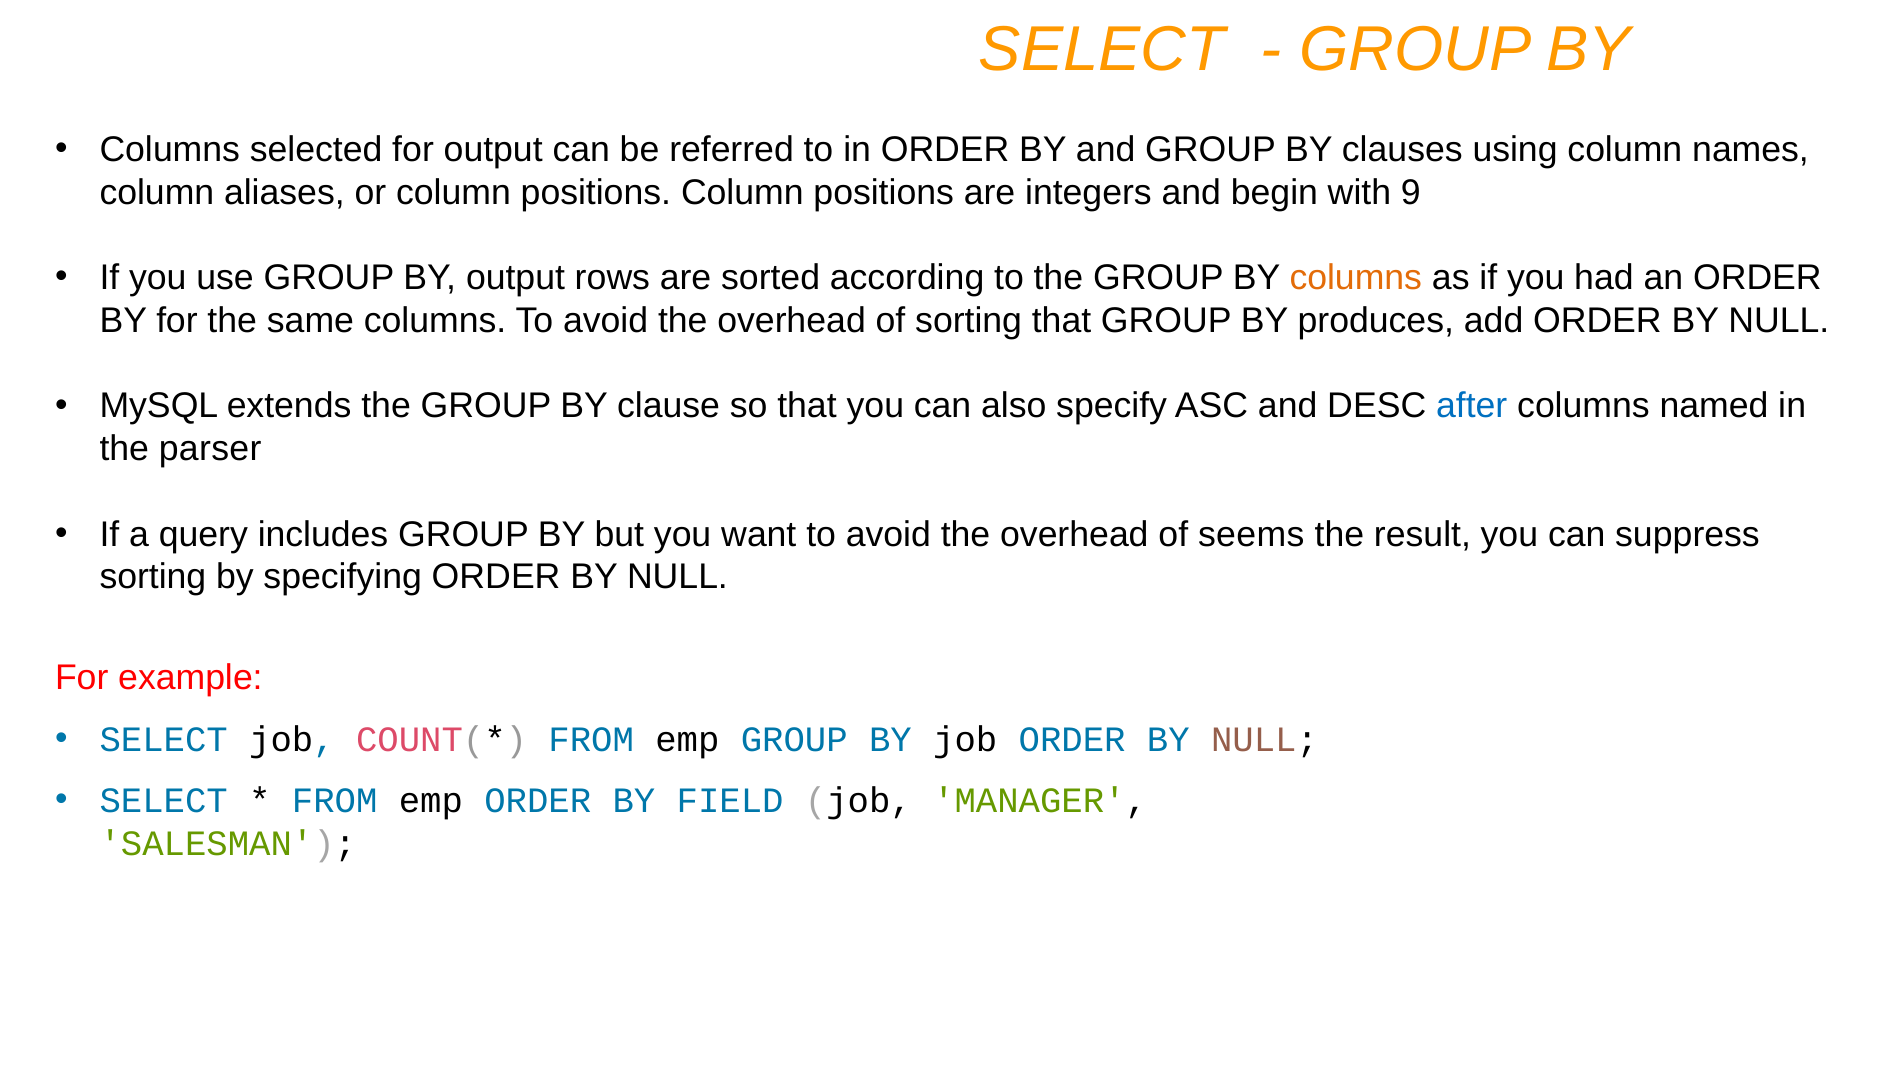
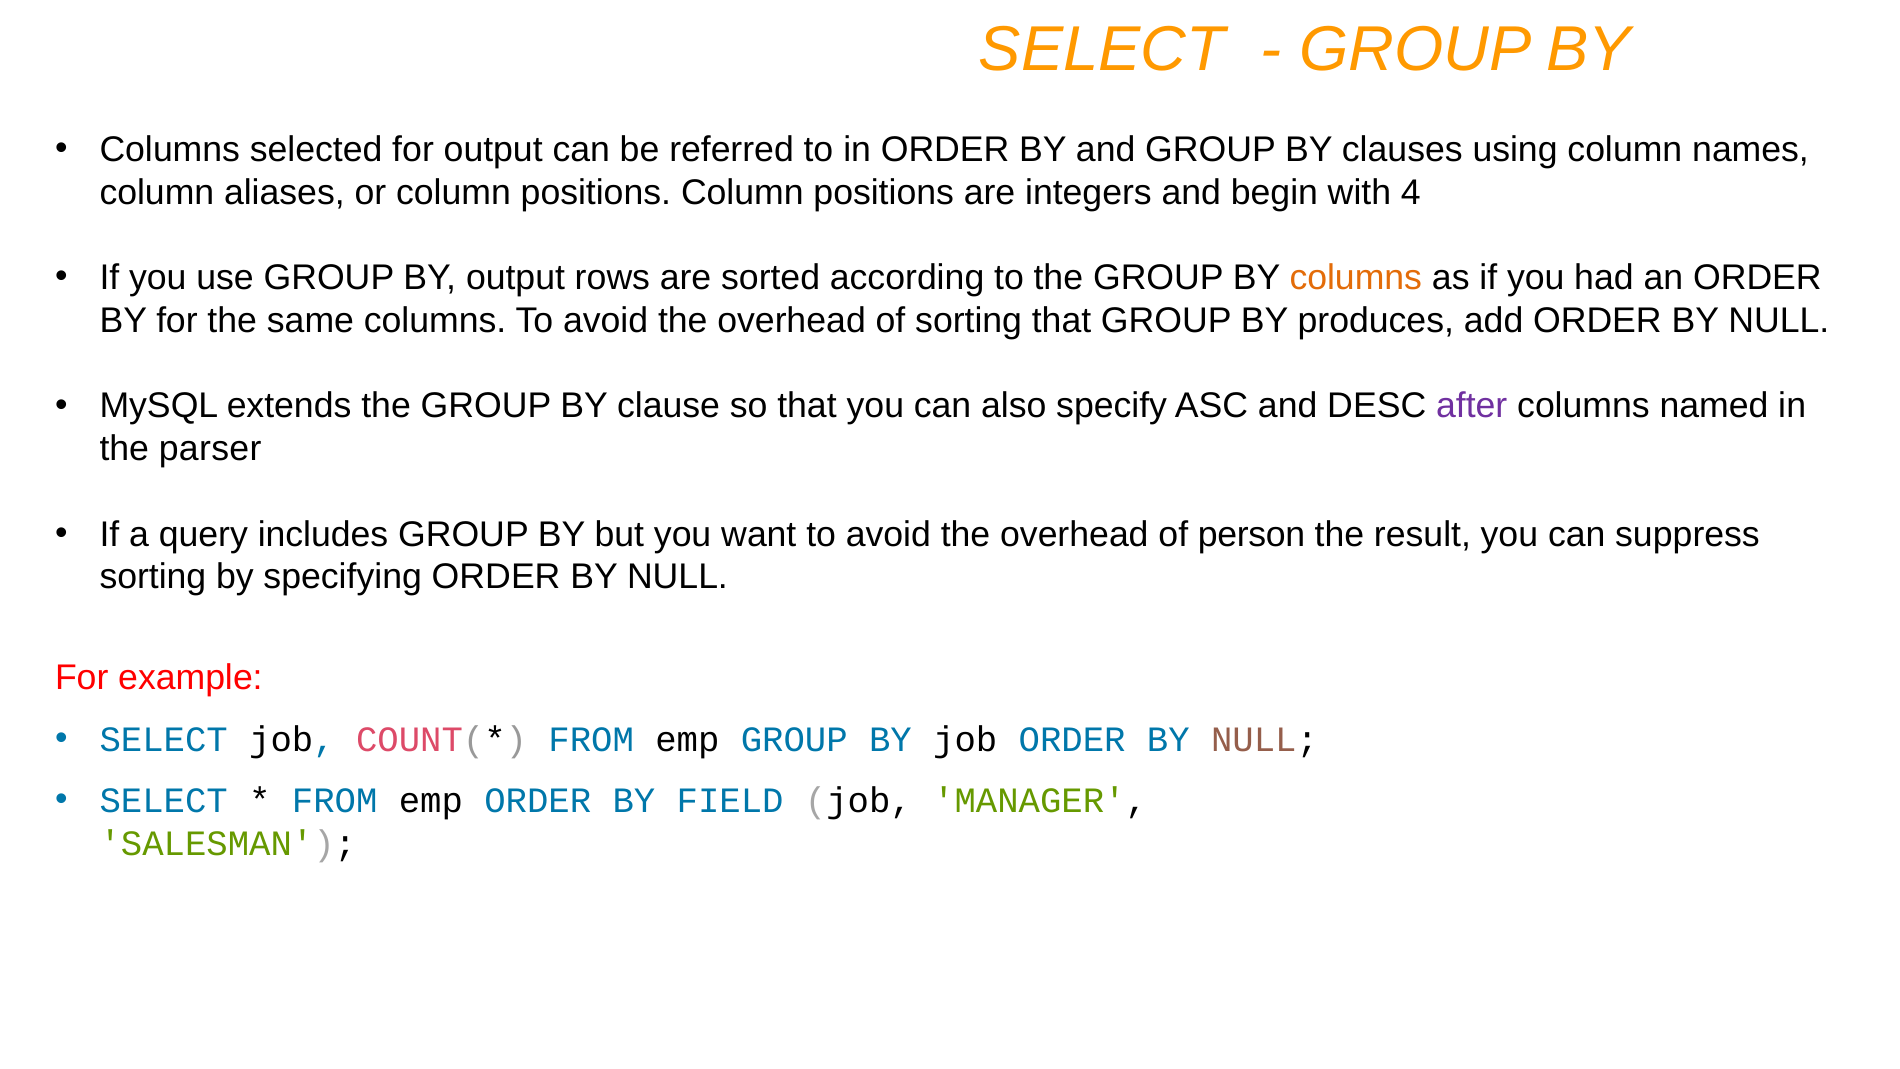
9: 9 -> 4 (1411, 192)
after colour: blue -> purple (1472, 406)
seems: seems -> person (1252, 534)
